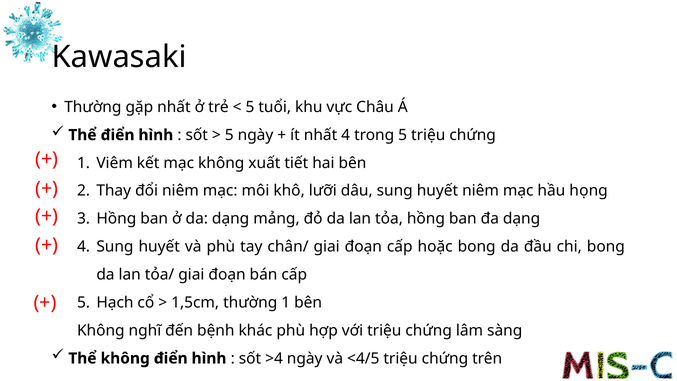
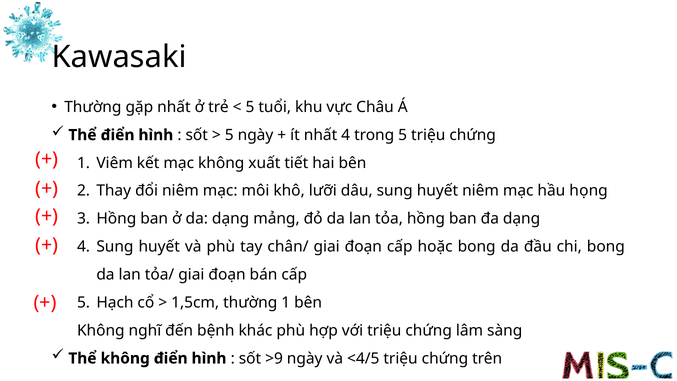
>4: >4 -> >9 (274, 358)
